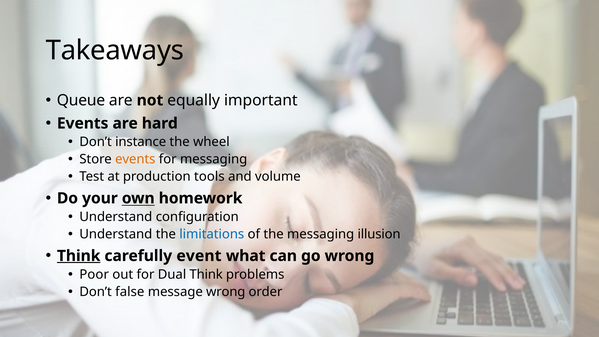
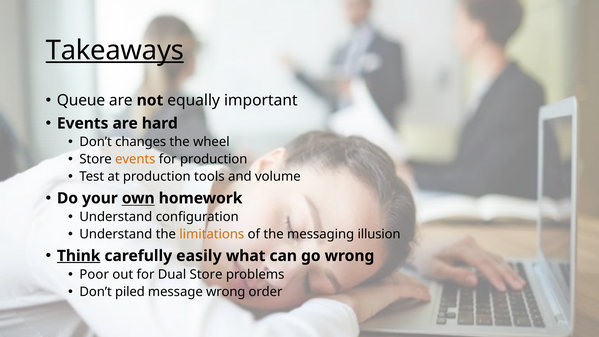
Takeaways underline: none -> present (115, 50)
instance: instance -> changes (141, 142)
for messaging: messaging -> production (214, 159)
limitations colour: blue -> orange (212, 234)
event: event -> easily (199, 256)
Dual Think: Think -> Store (206, 274)
false: false -> piled (130, 292)
